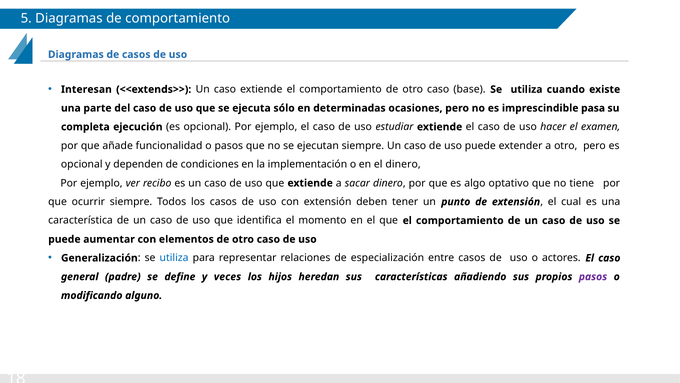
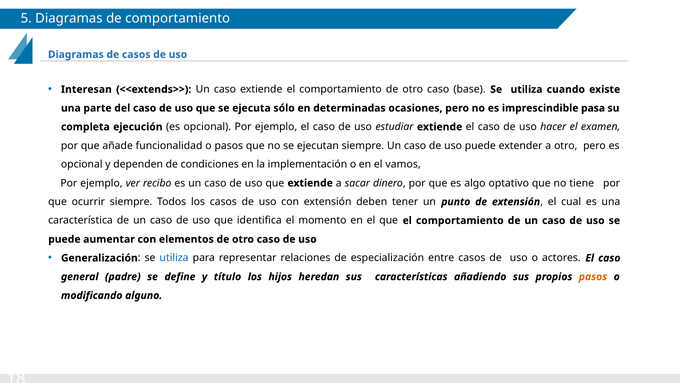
el dinero: dinero -> vamos (403, 164)
veces: veces -> título (228, 276)
pasos colour: purple -> orange (593, 276)
